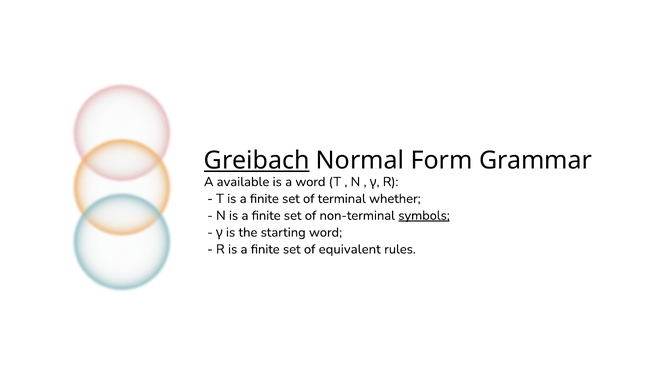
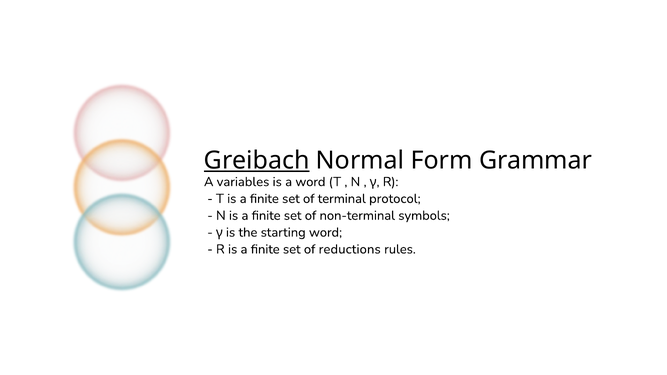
available: available -> variables (243, 182)
whether: whether -> protocol (395, 199)
symbols underline: present -> none (424, 216)
equivalent: equivalent -> reductions (350, 249)
